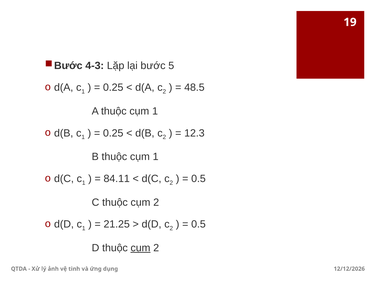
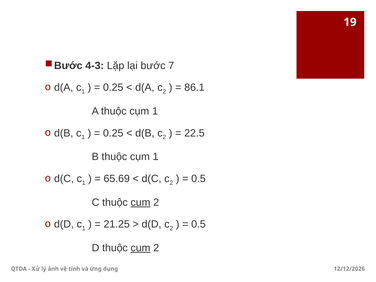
5: 5 -> 7 (171, 66)
48.5: 48.5 -> 86.1 (194, 88)
12.3: 12.3 -> 22.5 (194, 133)
84.11: 84.11 -> 65.69 (117, 179)
cụm underline: none -> present (140, 202)
